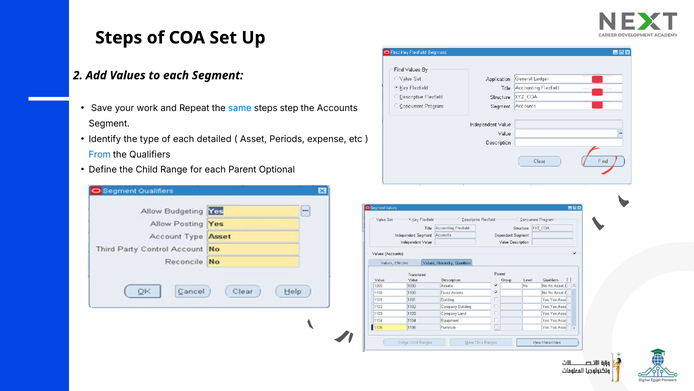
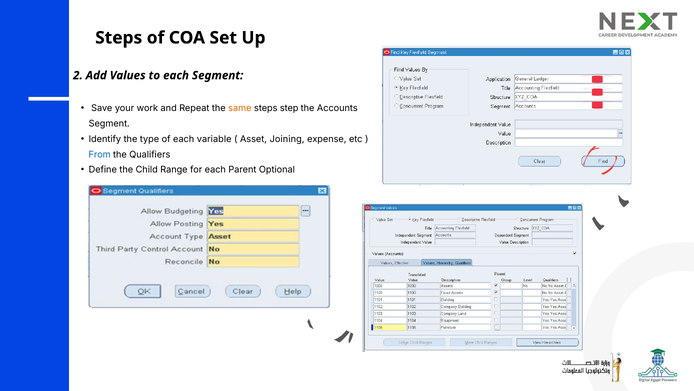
same colour: blue -> orange (240, 108)
detailed: detailed -> variable (214, 139)
Periods: Periods -> Joining (287, 139)
